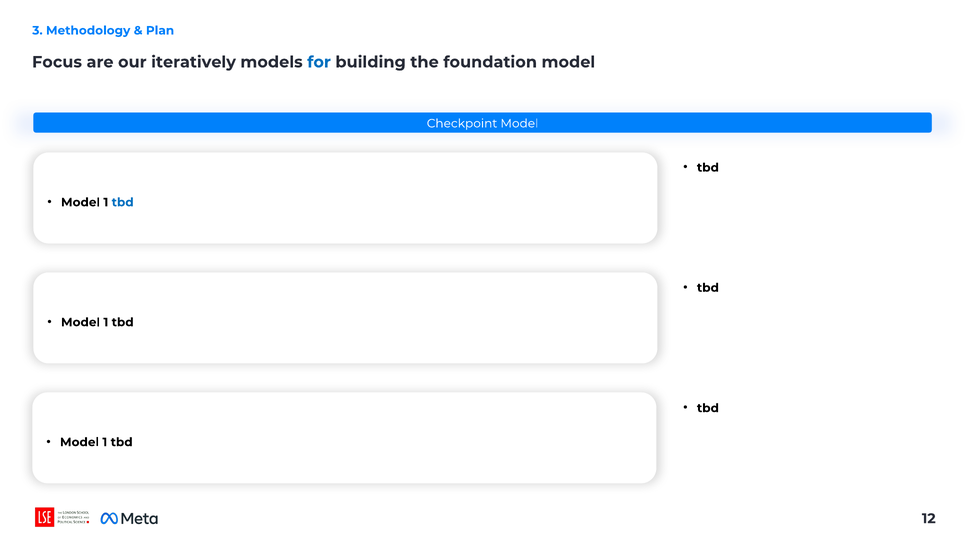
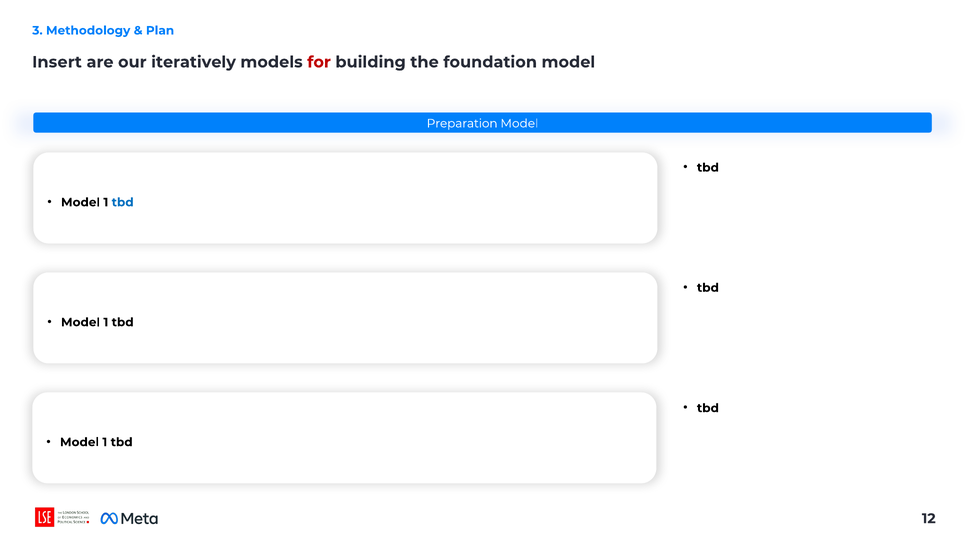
Focus: Focus -> Insert (57, 62)
for colour: blue -> red (319, 62)
Checkpoint: Checkpoint -> Preparation (462, 123)
